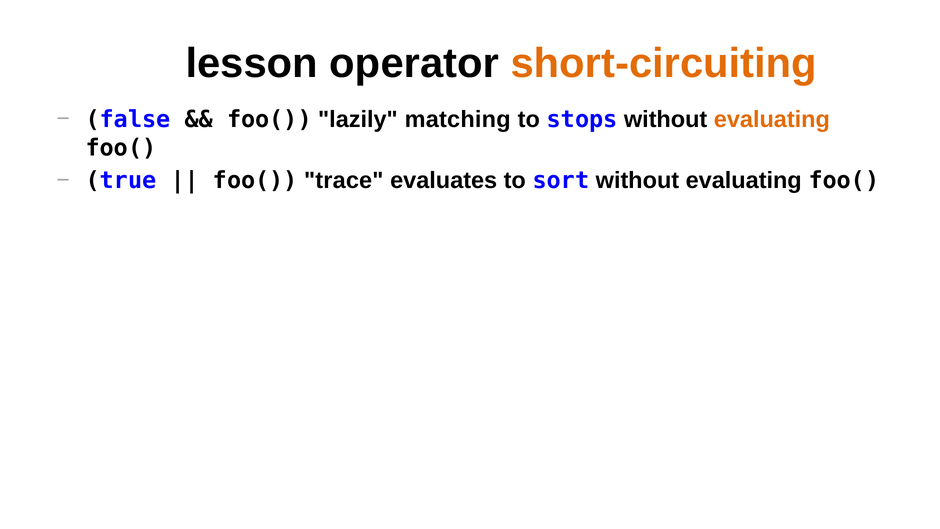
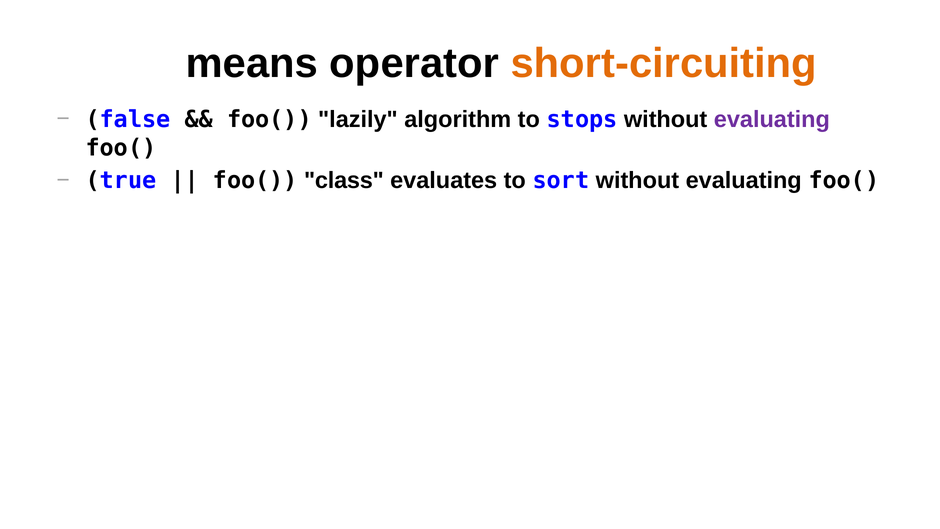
lesson: lesson -> means (252, 63)
matching: matching -> algorithm (458, 119)
evaluating colour: orange -> purple (772, 119)
trace: trace -> class (344, 181)
